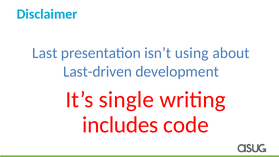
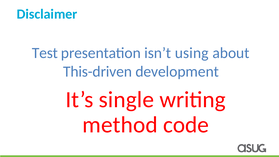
Last: Last -> Test (45, 53)
Last-driven: Last-driven -> This-driven (98, 71)
includes: includes -> method (120, 125)
